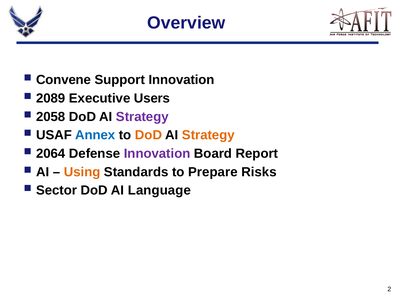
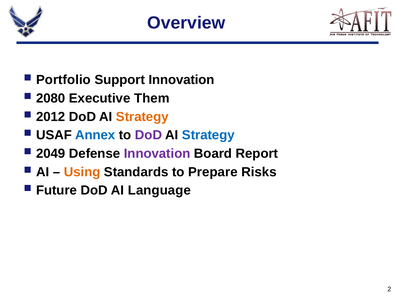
Convene: Convene -> Portfolio (63, 80)
2089: 2089 -> 2080 (51, 98)
Users: Users -> Them (152, 98)
2058: 2058 -> 2012 (51, 117)
Strategy colour: purple -> orange (142, 117)
DoD colour: orange -> purple (148, 135)
Strategy colour: orange -> blue (208, 135)
2064: 2064 -> 2049 (51, 154)
Sector: Sector -> Future (57, 190)
